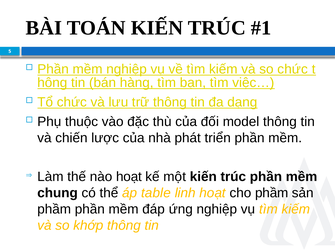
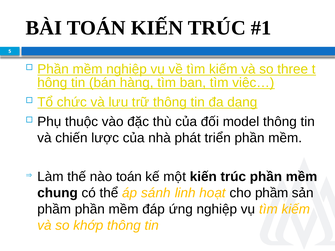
so chức: chức -> three (293, 69)
nào hoạt: hoạt -> toán (129, 177)
table: table -> sánh (156, 193)
